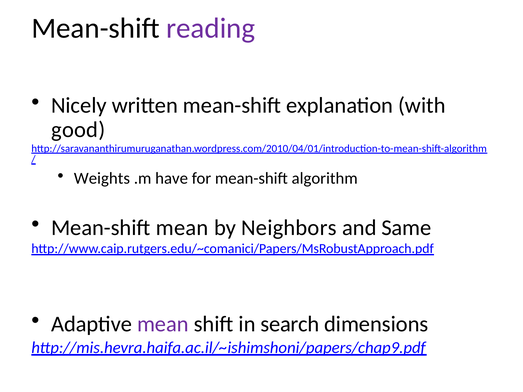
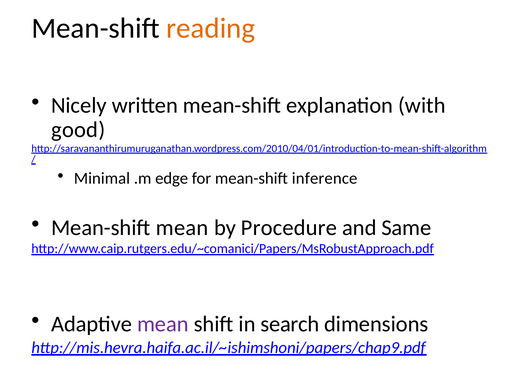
reading colour: purple -> orange (211, 28)
Weights: Weights -> Minimal (102, 178)
have: have -> edge (172, 178)
algorithm: algorithm -> inference (325, 178)
Neighbors: Neighbors -> Procedure (289, 228)
